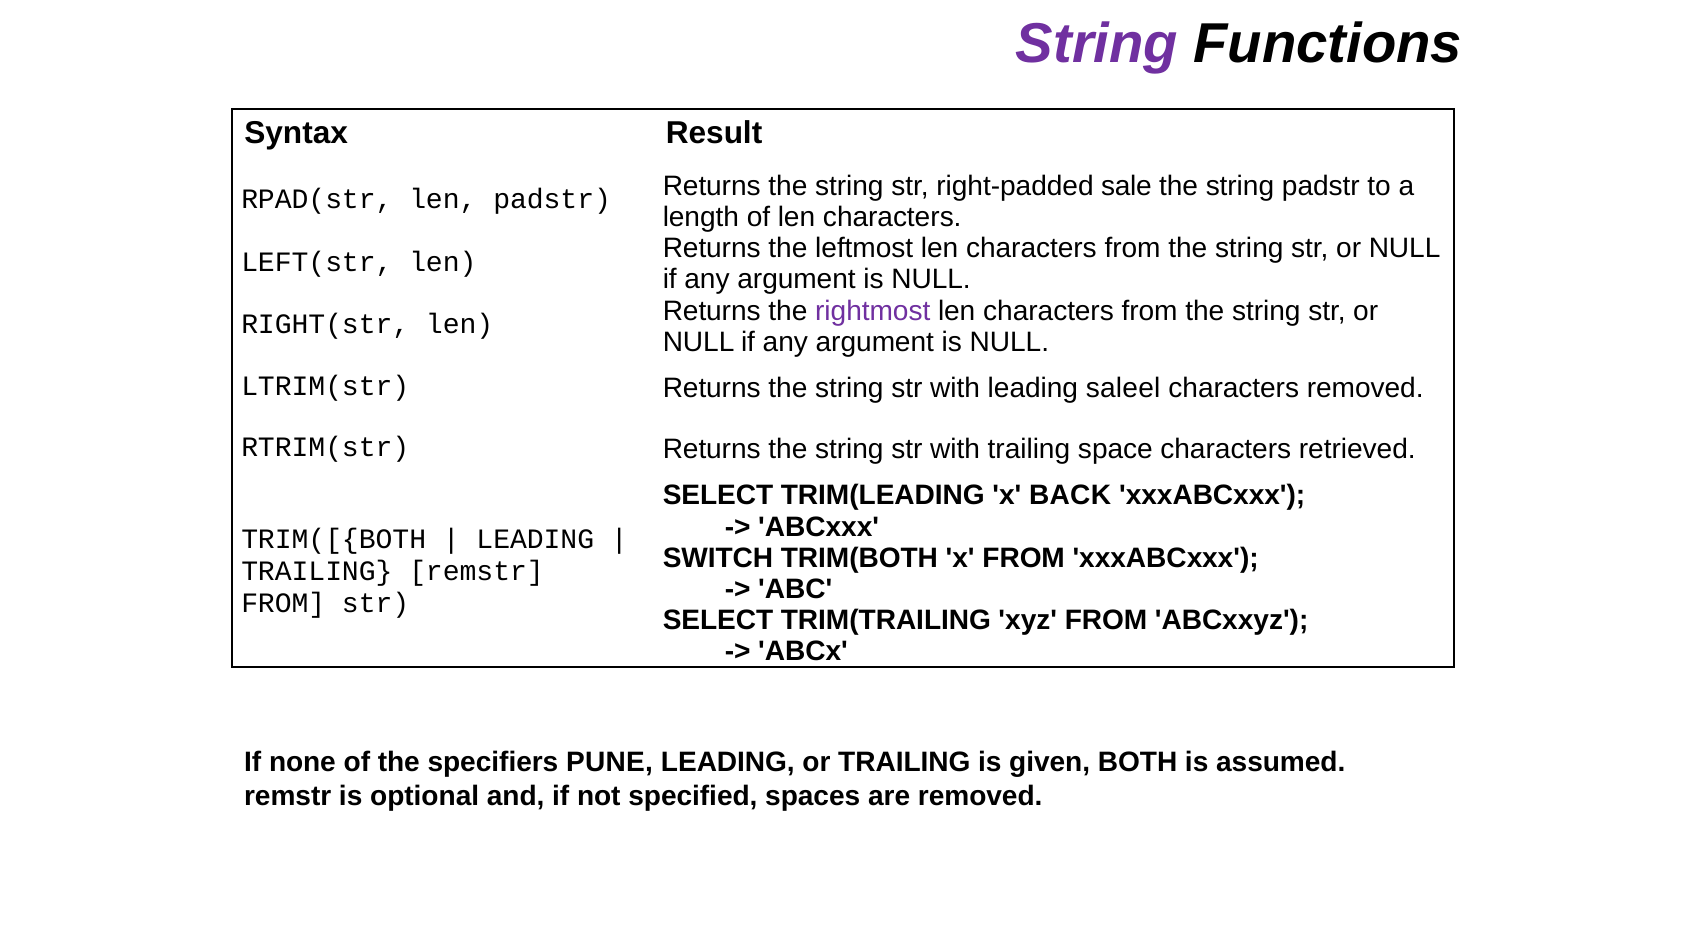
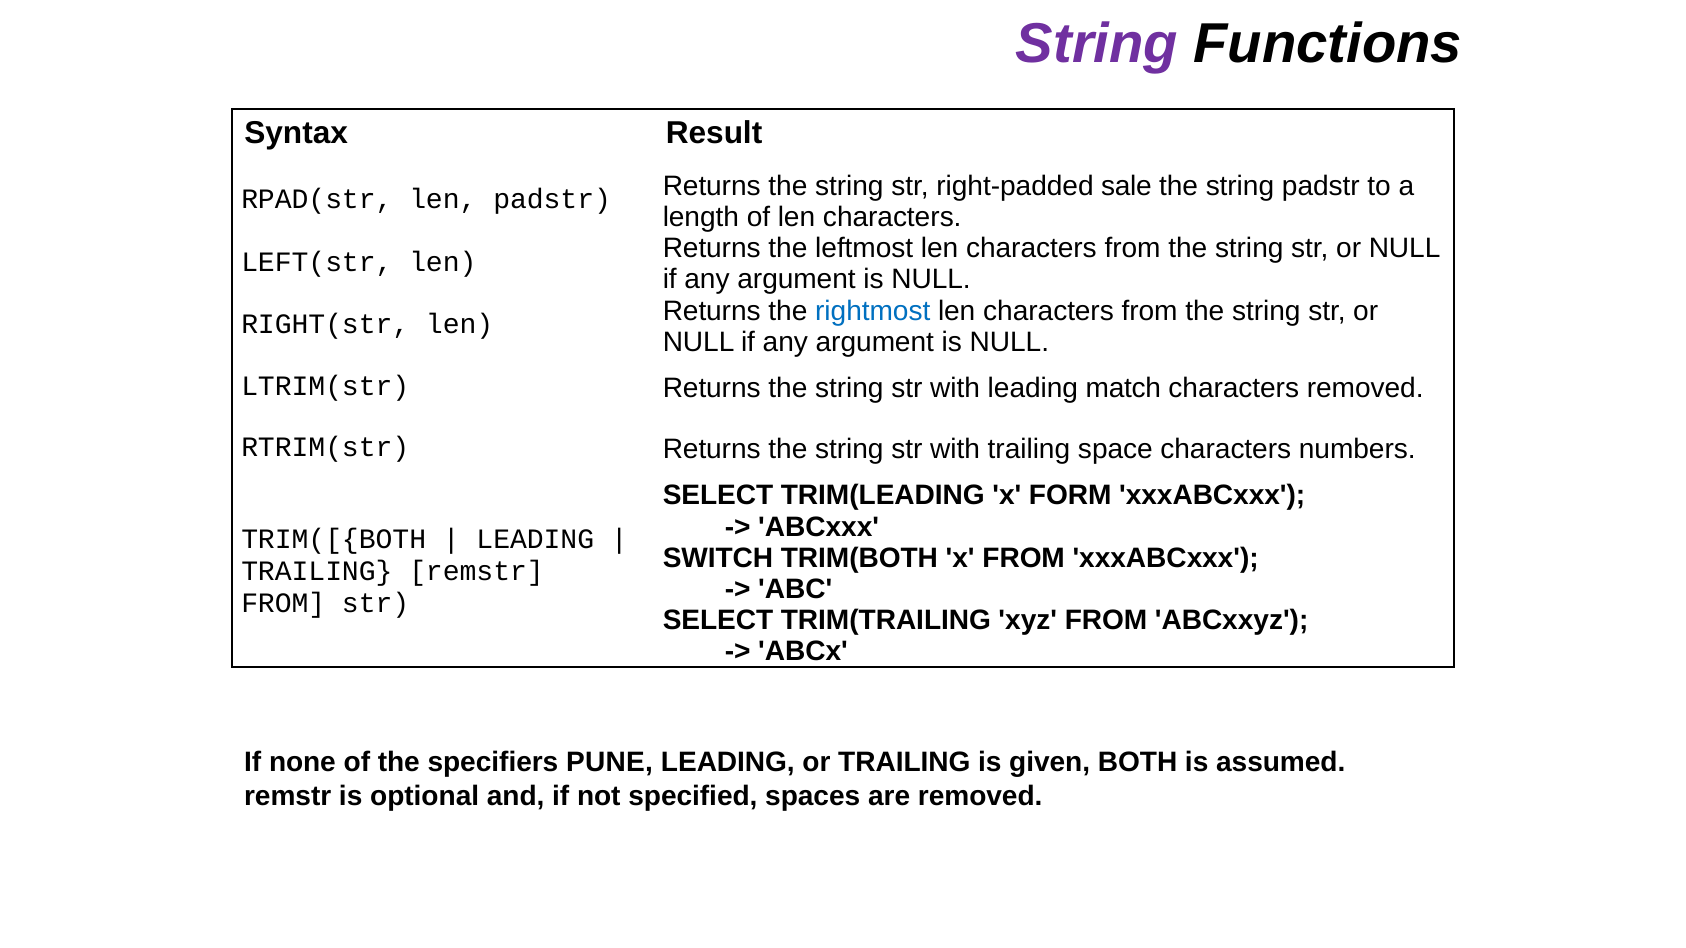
rightmost colour: purple -> blue (873, 311)
saleel: saleel -> match (1123, 388)
retrieved: retrieved -> numbers (1357, 450)
BACK: BACK -> FORM (1070, 496)
